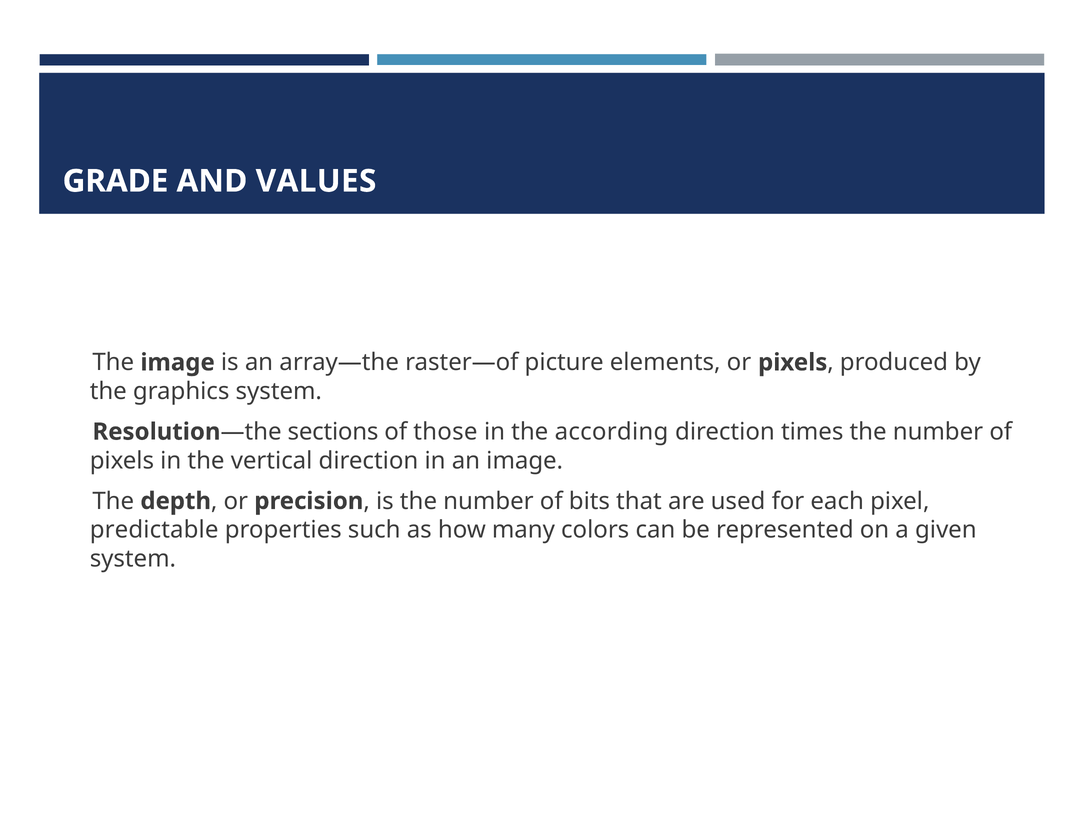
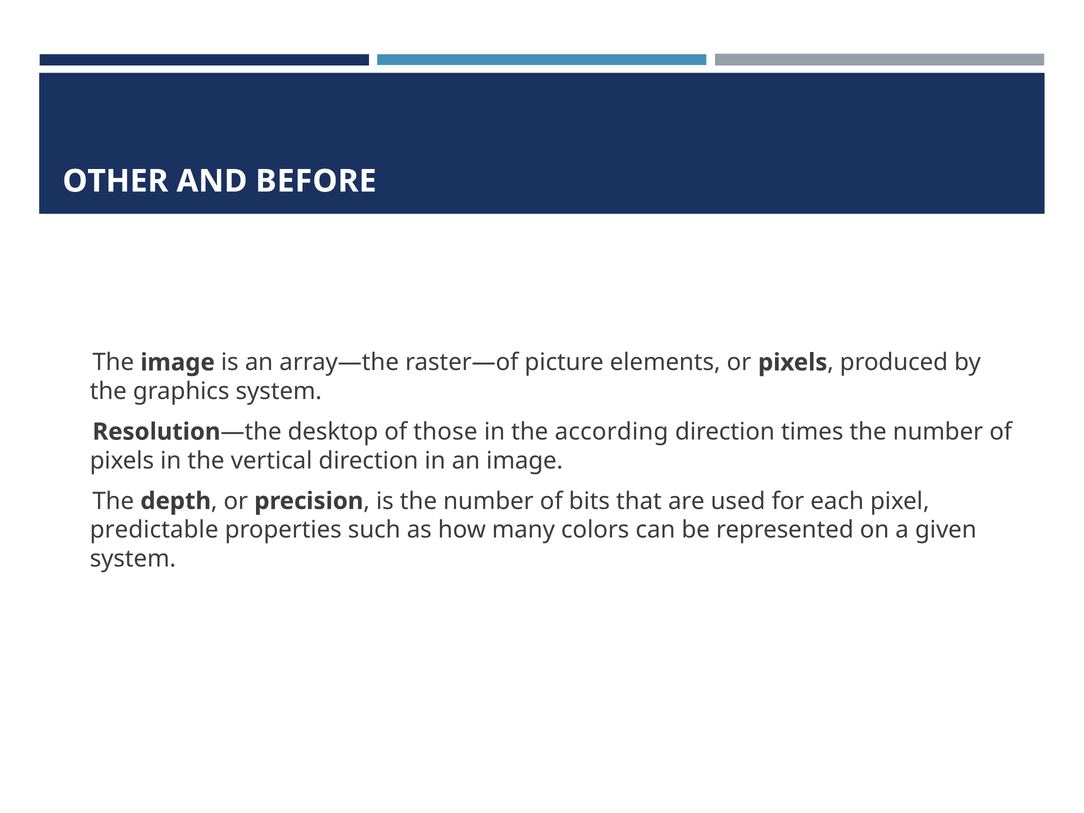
GRADE: GRADE -> OTHER (115, 181)
VALUES: VALUES -> BEFORE (316, 181)
sections: sections -> desktop (333, 432)
